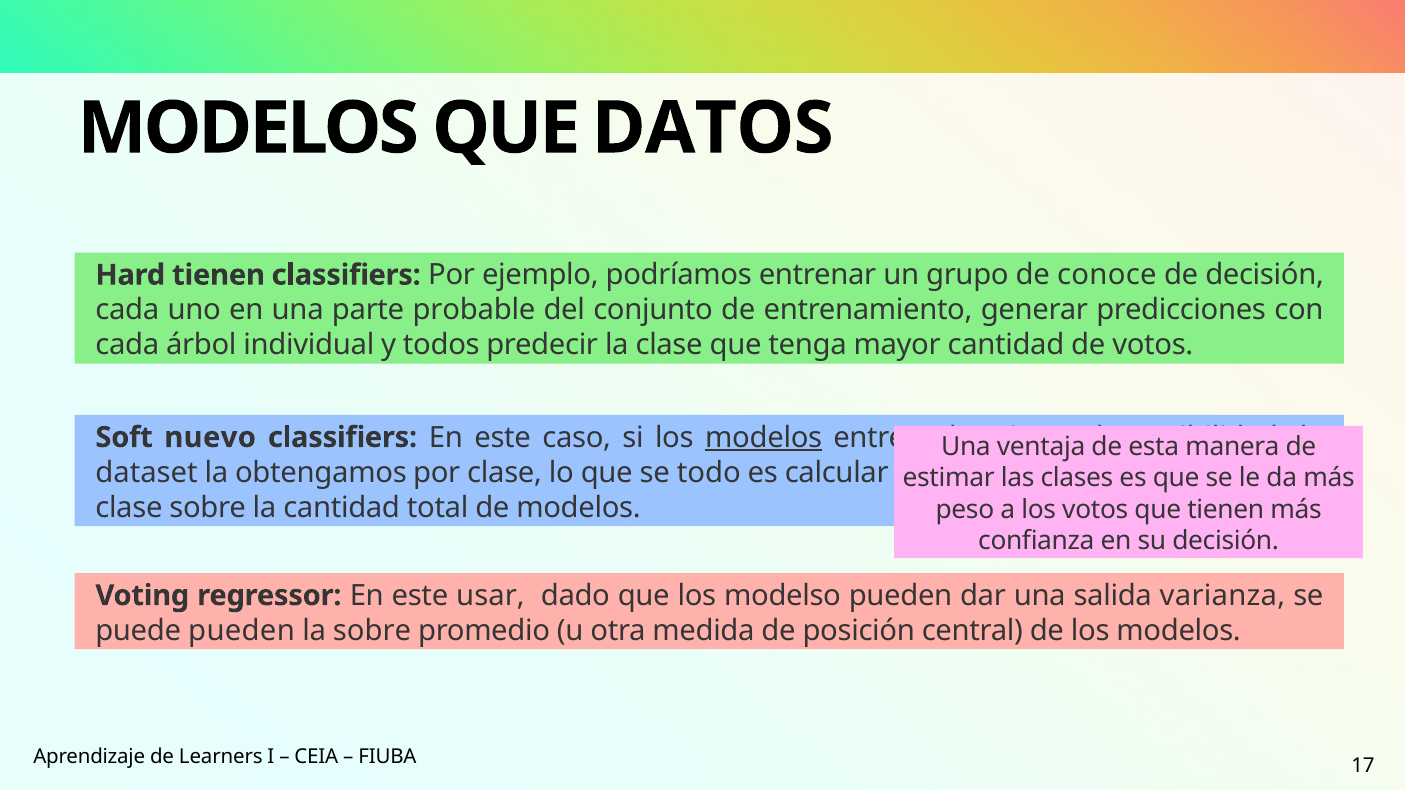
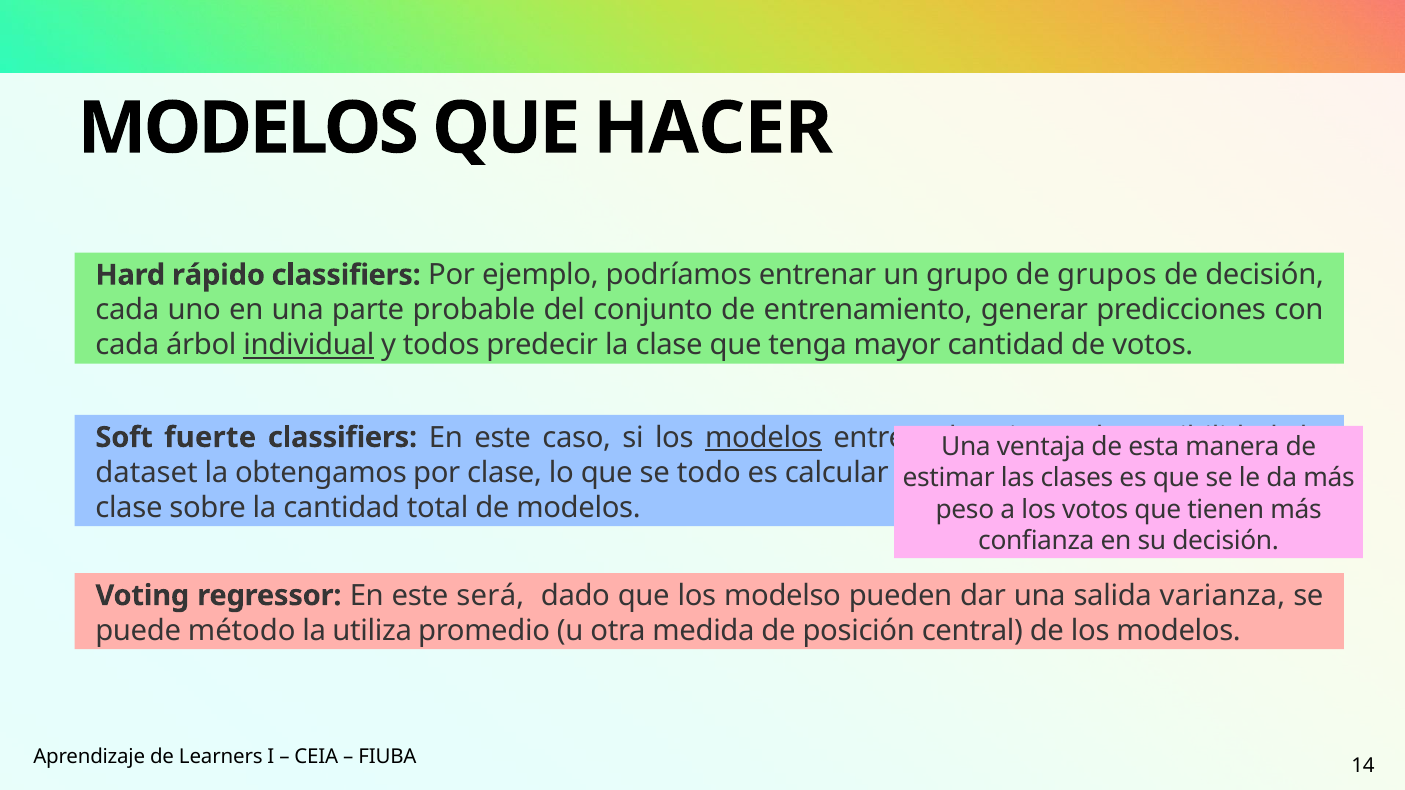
DATOS: DATOS -> HACER (713, 128)
Hard tienen: tienen -> rápido (219, 275)
conoce: conoce -> grupos (1107, 275)
individual underline: none -> present (309, 345)
nuevo: nuevo -> fuerte (210, 438)
usar: usar -> será (490, 596)
puede pueden: pueden -> método (242, 631)
la sobre: sobre -> utiliza (372, 631)
17: 17 -> 14 (1363, 766)
